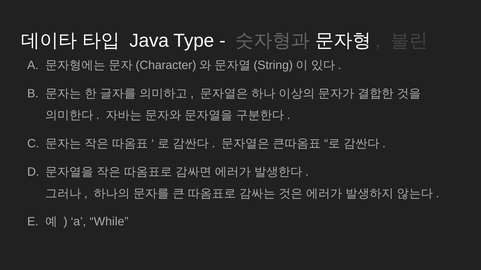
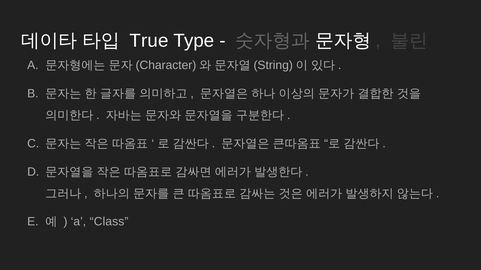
Java: Java -> True (149, 41)
While: While -> Class (109, 222)
